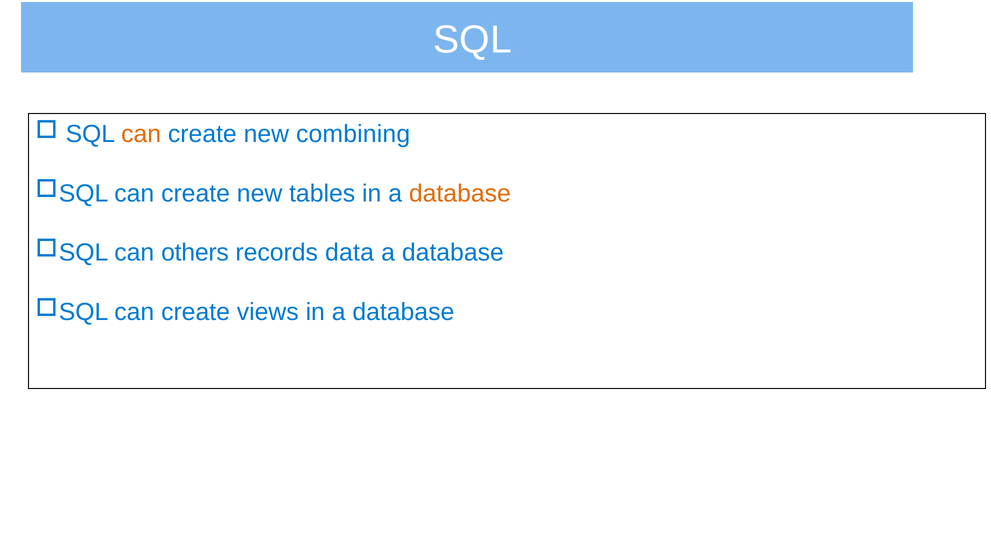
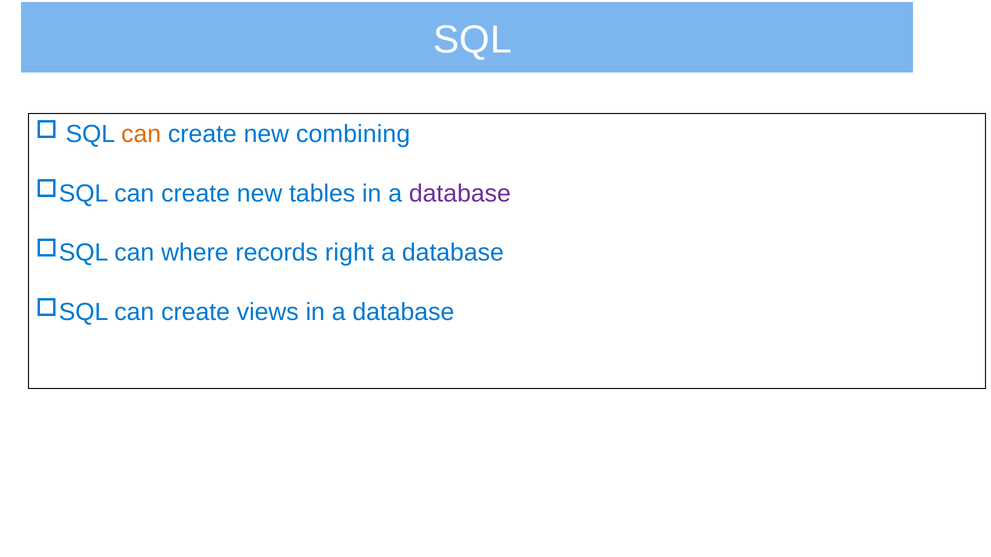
database colour: orange -> purple (460, 193)
others: others -> where (195, 253)
data: data -> right (350, 253)
